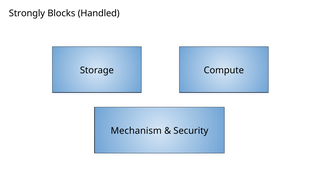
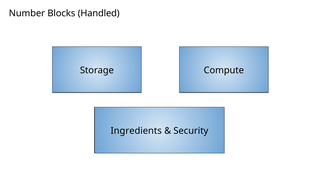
Strongly: Strongly -> Number (27, 13)
Mechanism: Mechanism -> Ingredients (136, 131)
